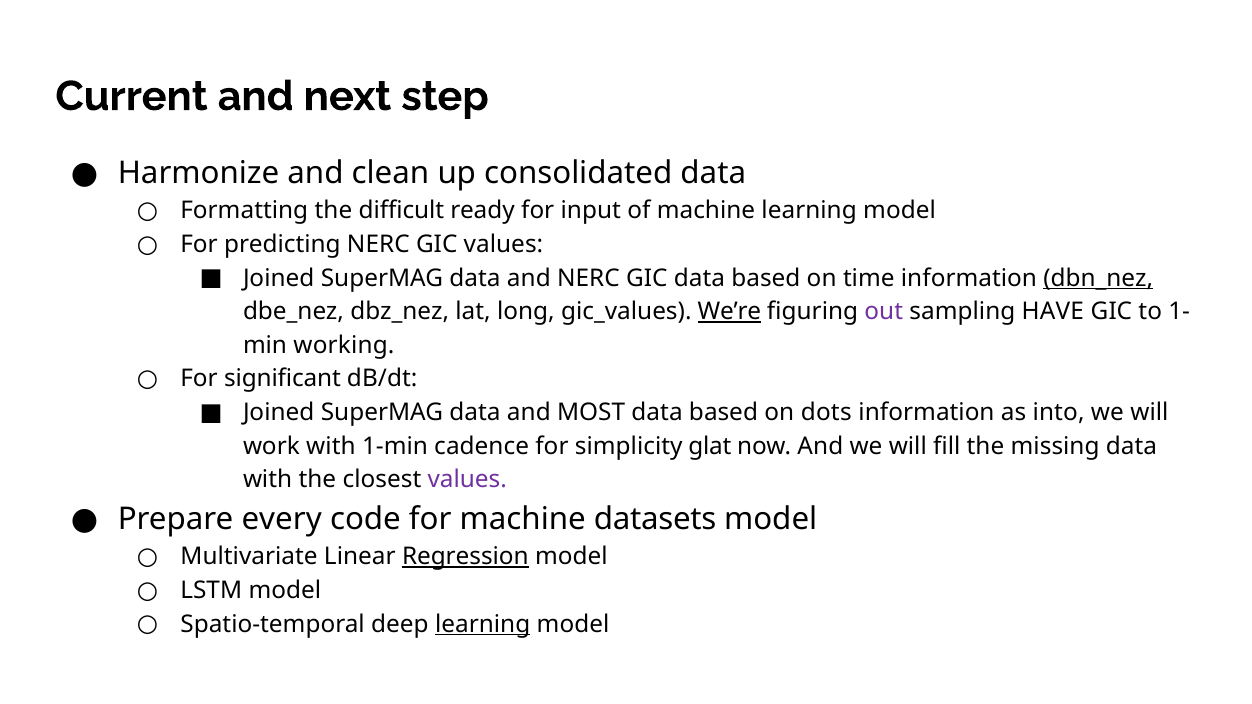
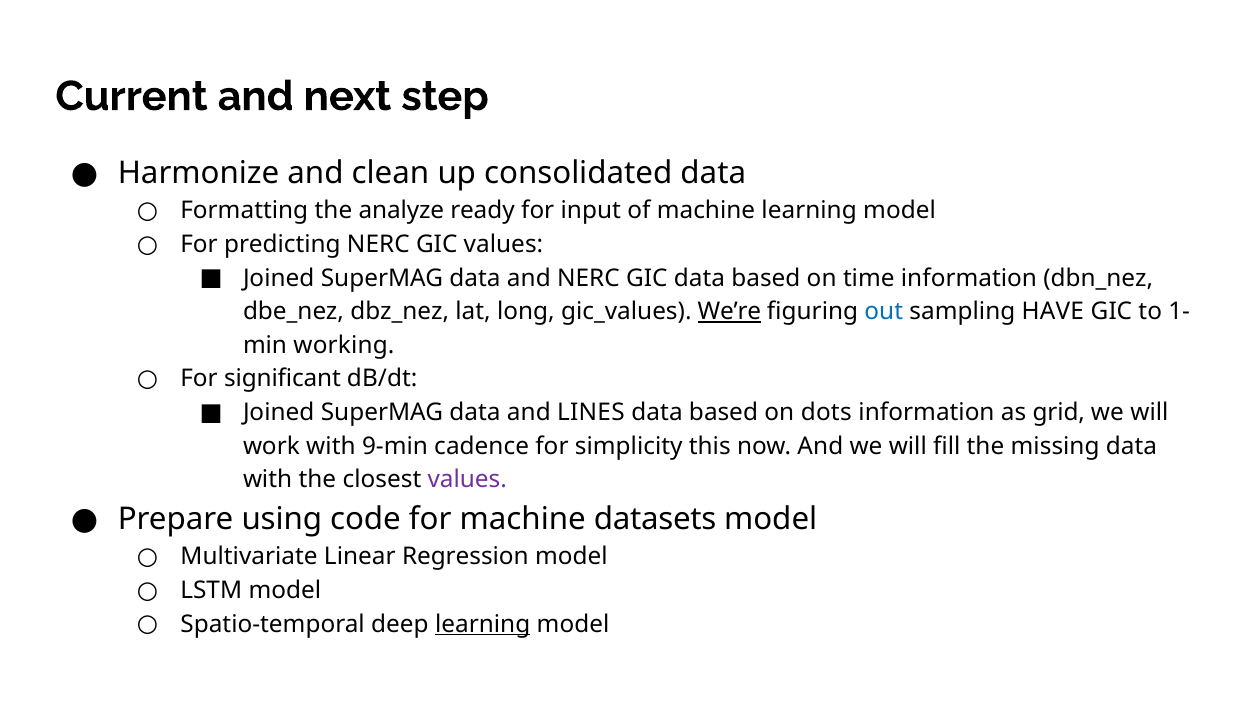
difficult: difficult -> analyze (401, 211)
dbn_nez underline: present -> none (1098, 278)
out colour: purple -> blue (884, 312)
MOST: MOST -> LINES (591, 413)
into: into -> grid (1059, 413)
1-min: 1-min -> 9-min (395, 446)
glat: glat -> this (710, 446)
every: every -> using (282, 520)
Regression underline: present -> none (465, 557)
